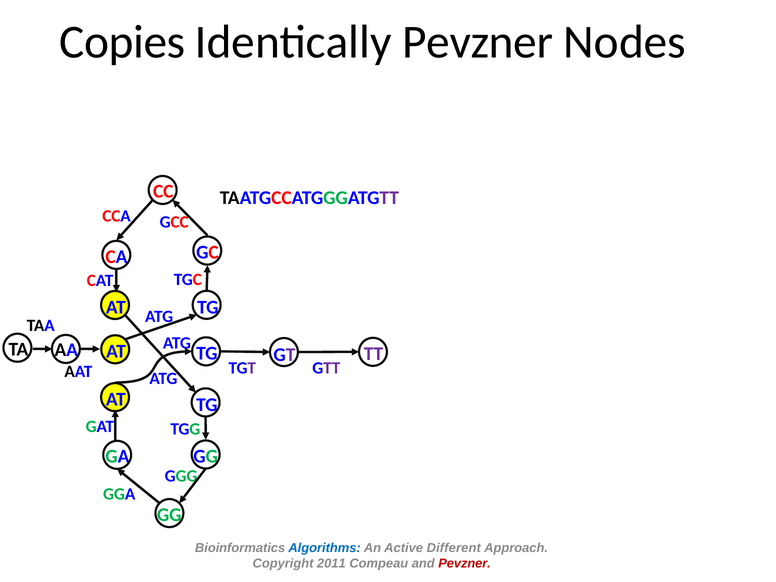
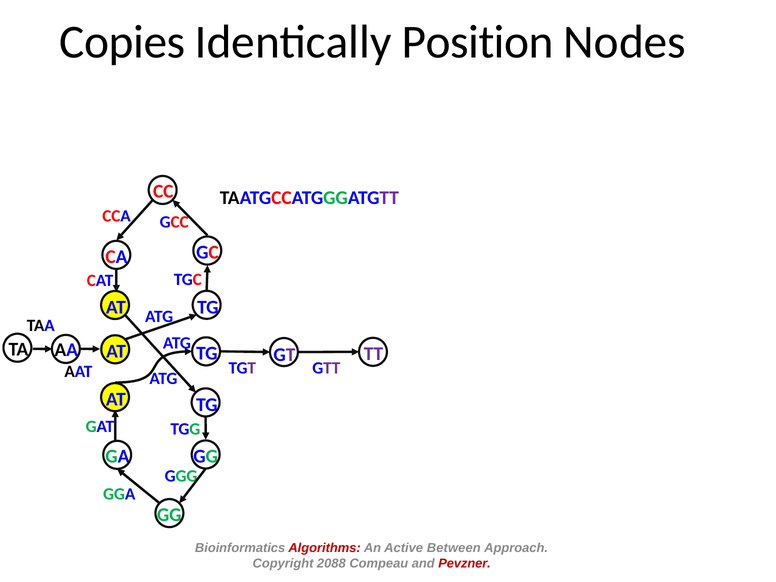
Identically Pevzner: Pevzner -> Position (478, 42)
Algorithms colour: blue -> red (325, 548)
Different: Different -> Between (454, 548)
2011: 2011 -> 2088 (331, 564)
